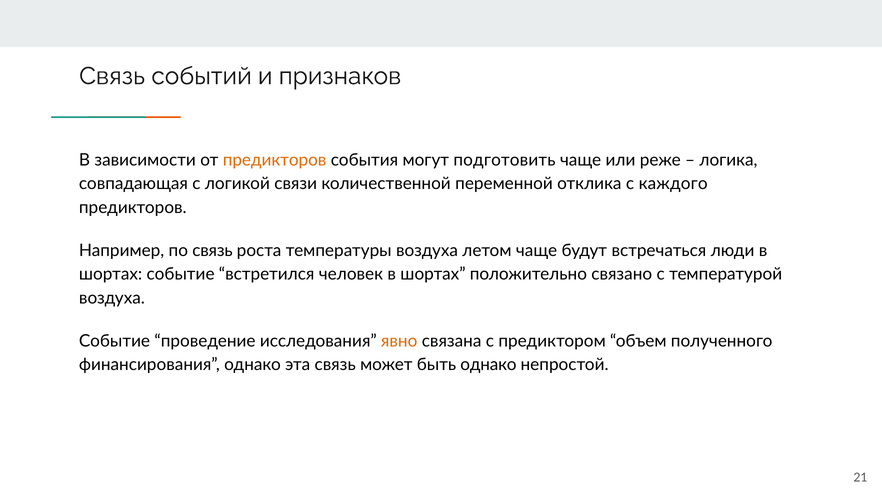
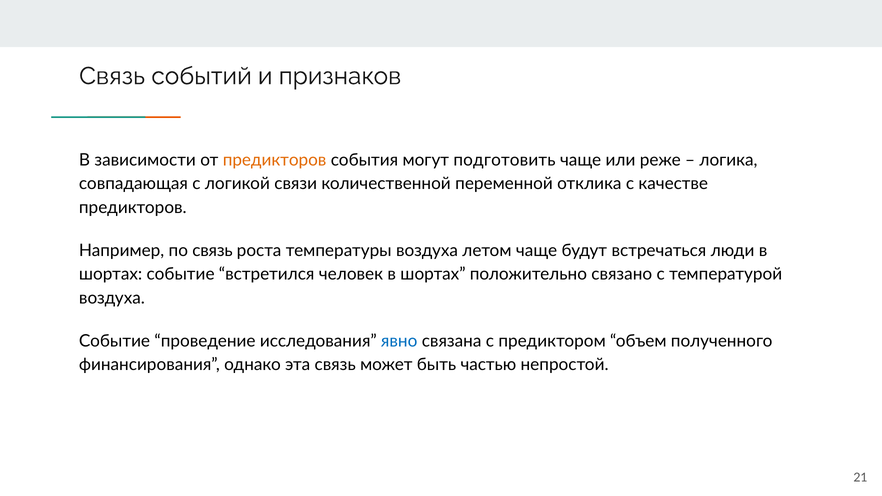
каждого: каждого -> качестве (673, 184)
явно colour: orange -> blue (399, 341)
быть однако: однако -> частью (488, 365)
